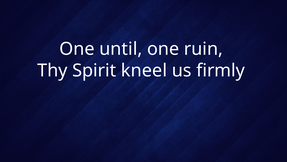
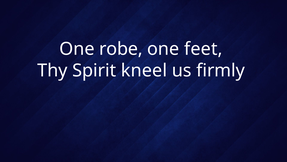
until: until -> robe (121, 49)
ruin: ruin -> feet (203, 49)
